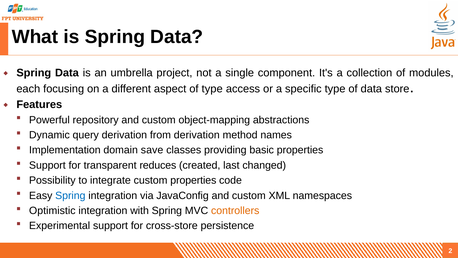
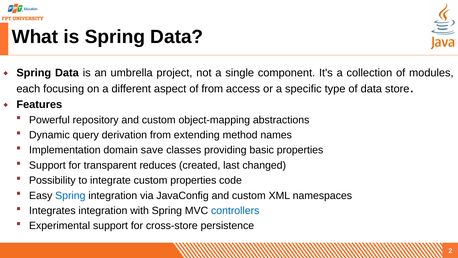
of type: type -> from (212, 89)
from derivation: derivation -> extending (197, 135)
Optimistic: Optimistic -> Integrates (52, 210)
controllers colour: orange -> blue (235, 210)
